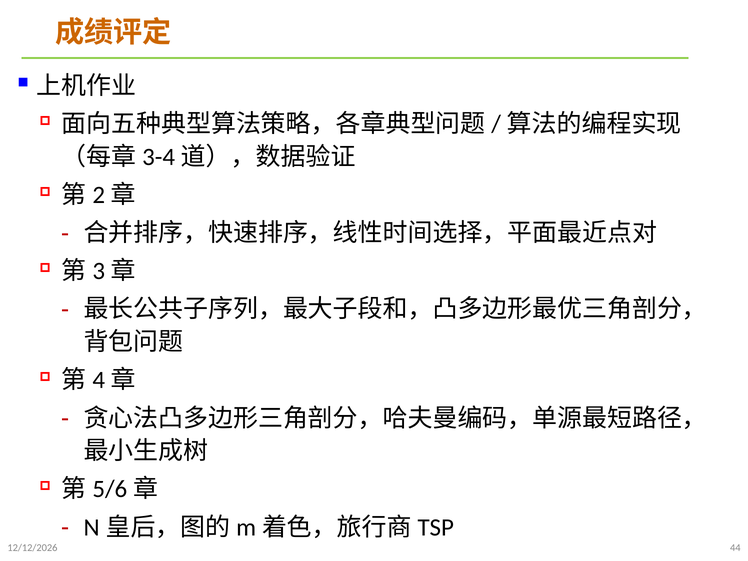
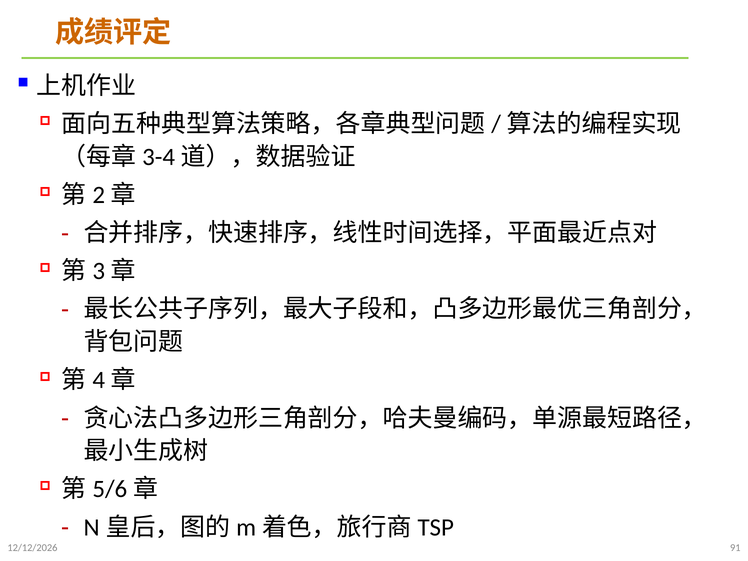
44: 44 -> 91 (735, 548)
